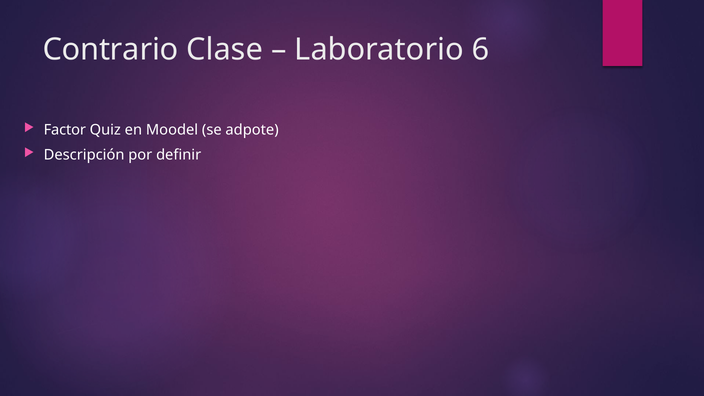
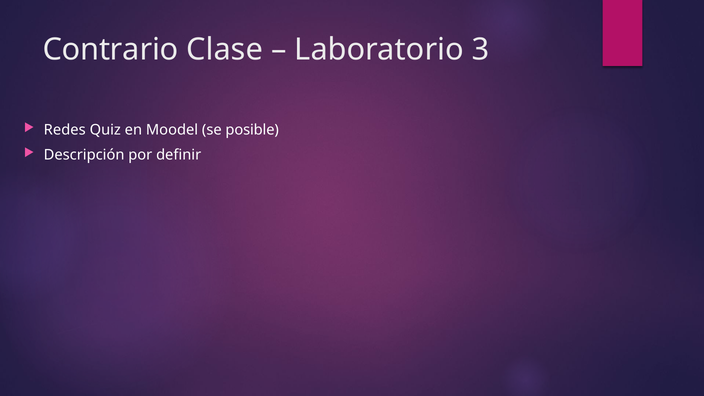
6: 6 -> 3 (481, 49)
Factor: Factor -> Redes (65, 130)
adpote: adpote -> posible (252, 130)
